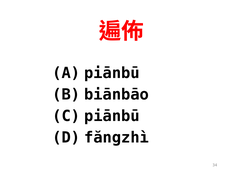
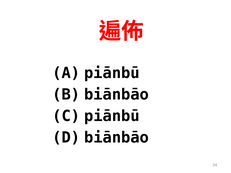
D făngzhì: făngzhì -> biānbāo (117, 138)
